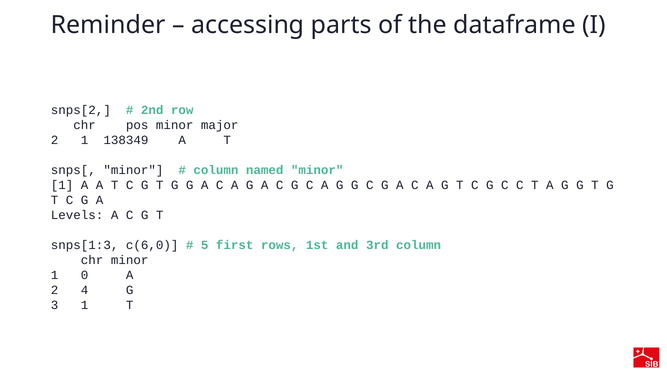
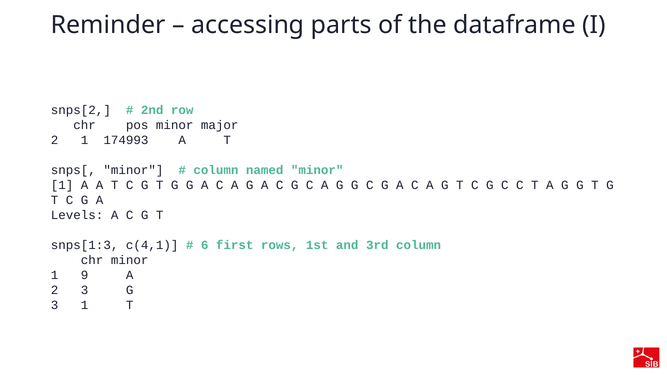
138349: 138349 -> 174993 (126, 140)
c(6,0: c(6,0 -> c(4,1 (152, 245)
5: 5 -> 6 (205, 245)
0: 0 -> 9 (85, 275)
2 4: 4 -> 3 (85, 291)
